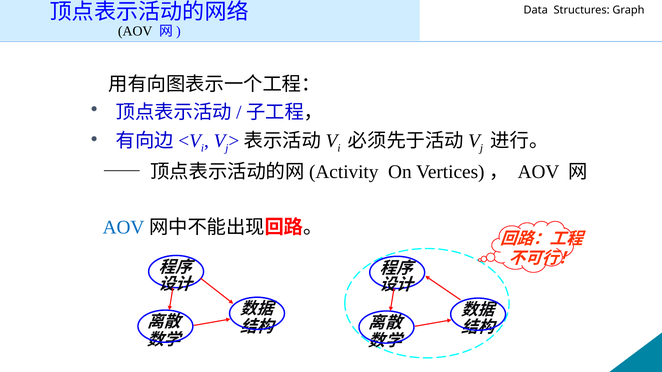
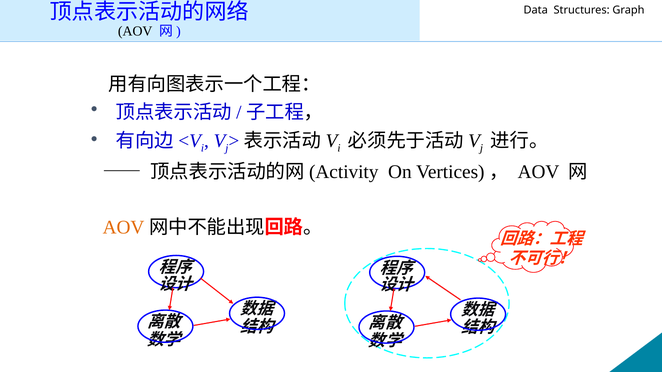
AOV colour: blue -> orange (124, 228)
